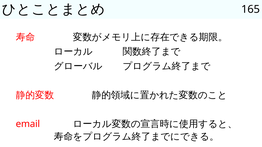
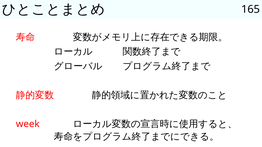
email: email -> week (28, 124)
